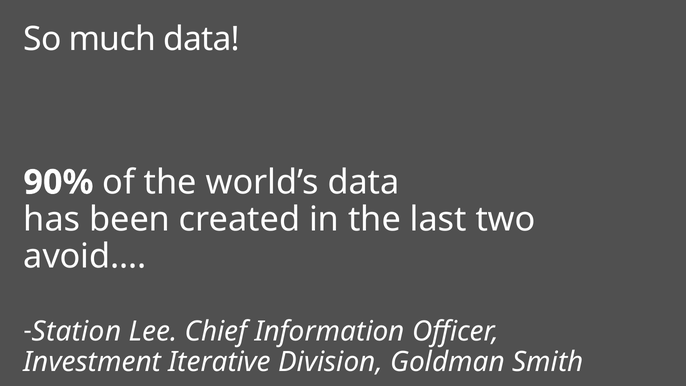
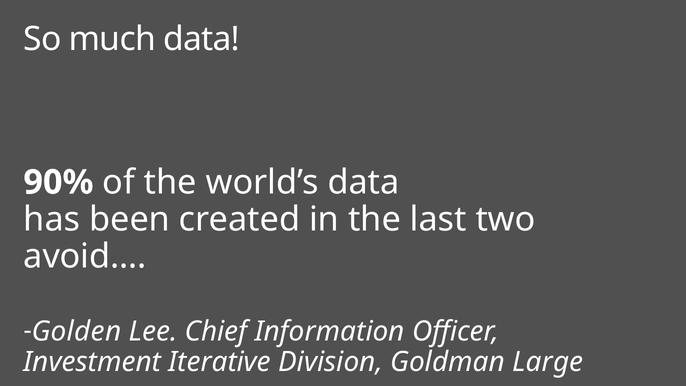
Station: Station -> Golden (76, 332)
Smith: Smith -> Large (548, 362)
